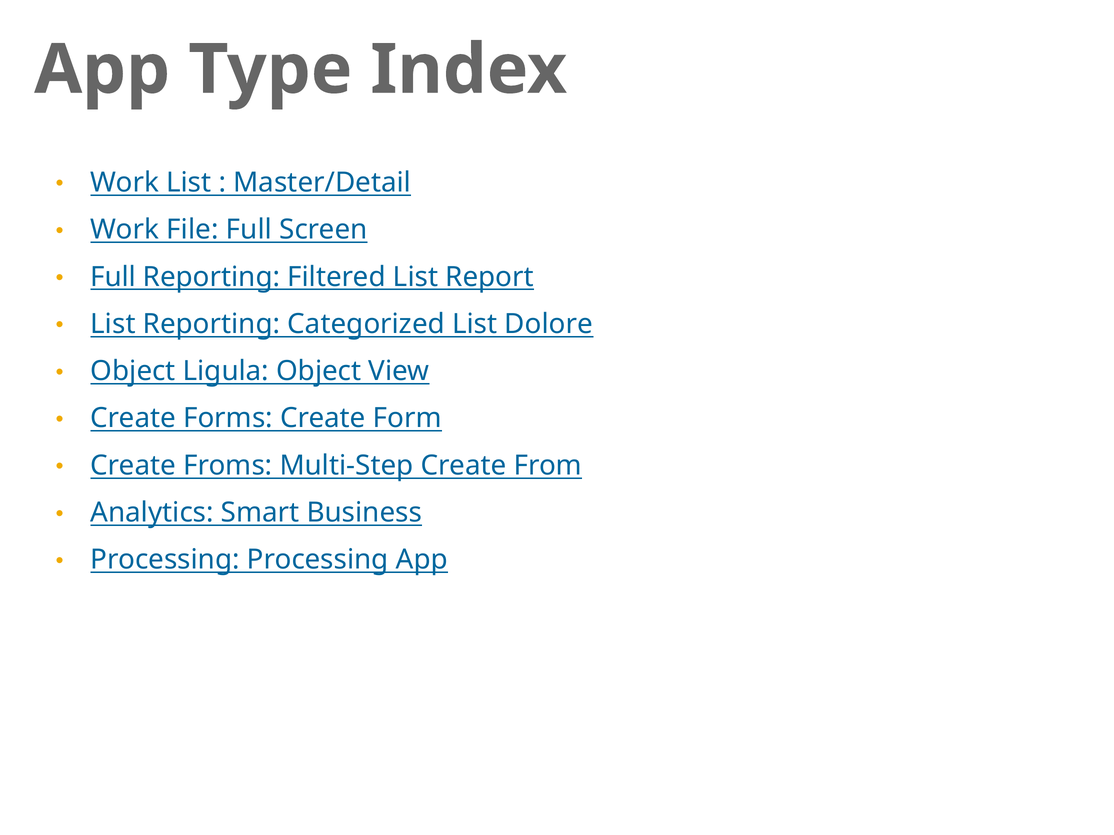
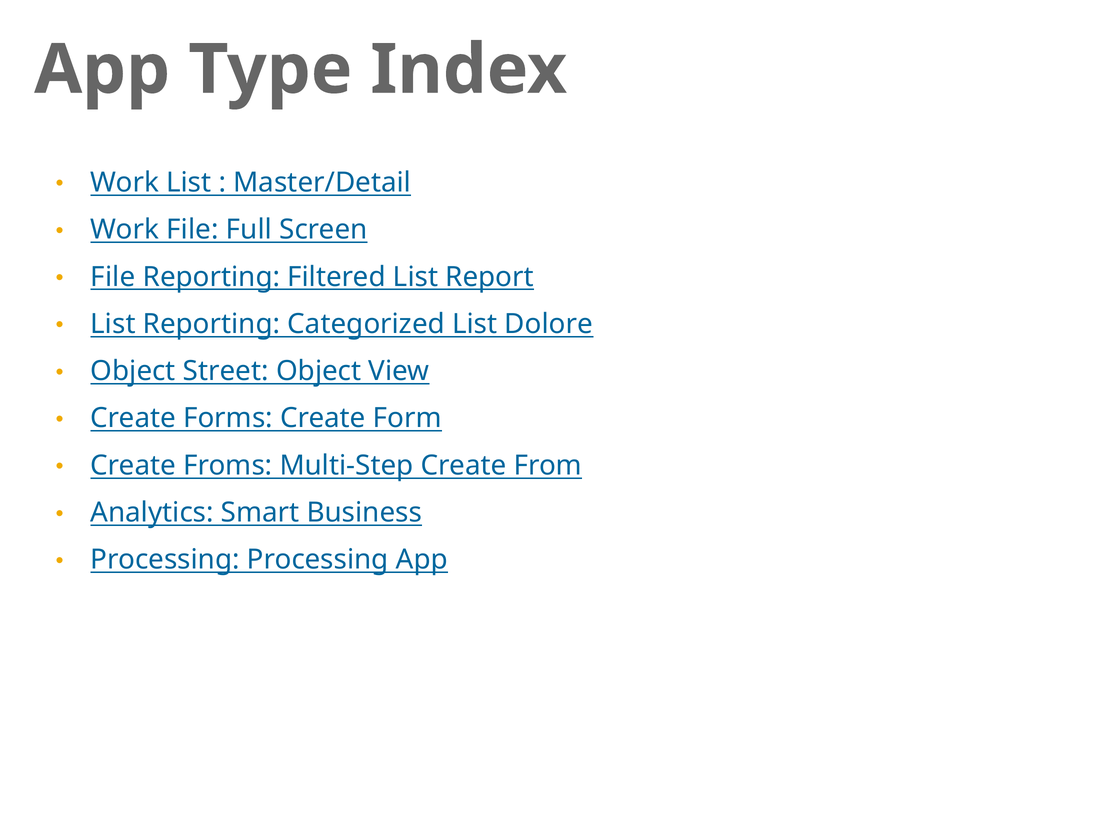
Full: Full -> File (113, 277)
Ligula: Ligula -> Street (226, 371)
